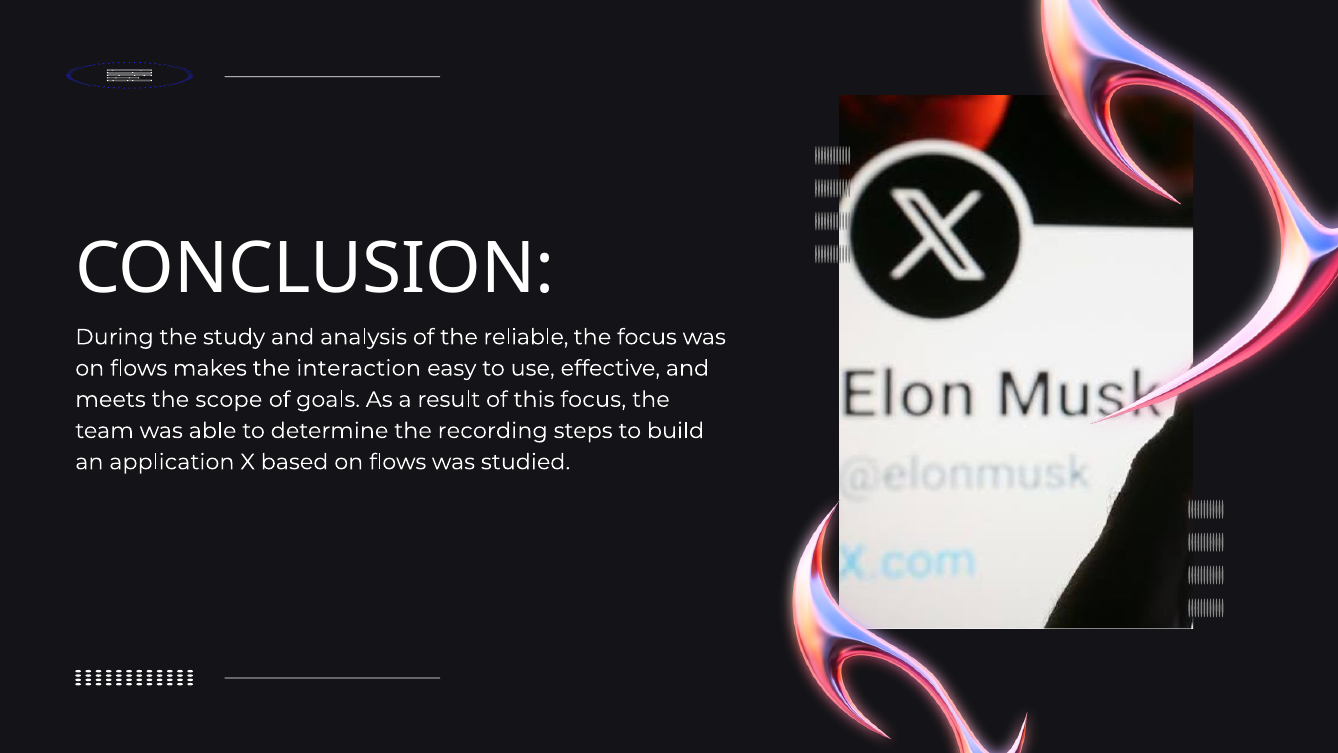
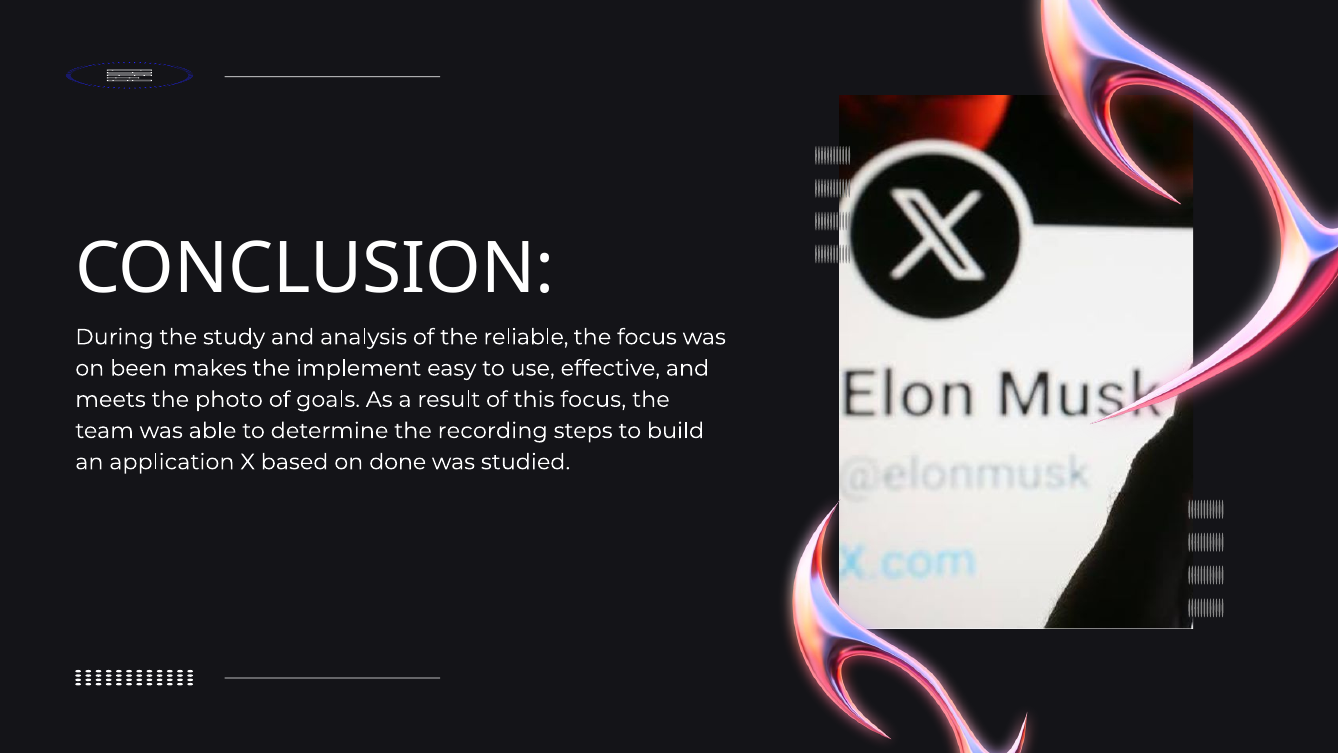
flows: flows -> been (139, 368)
interaction: interaction -> implement (359, 368)
scope: scope -> photo (229, 399)
based on flows: flows -> done (398, 462)
